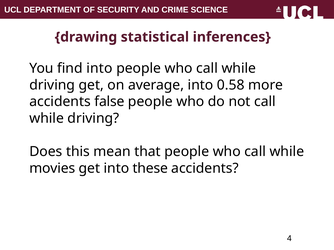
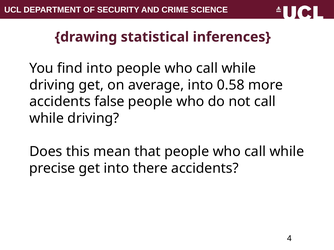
movies: movies -> precise (52, 169)
these: these -> there (150, 169)
